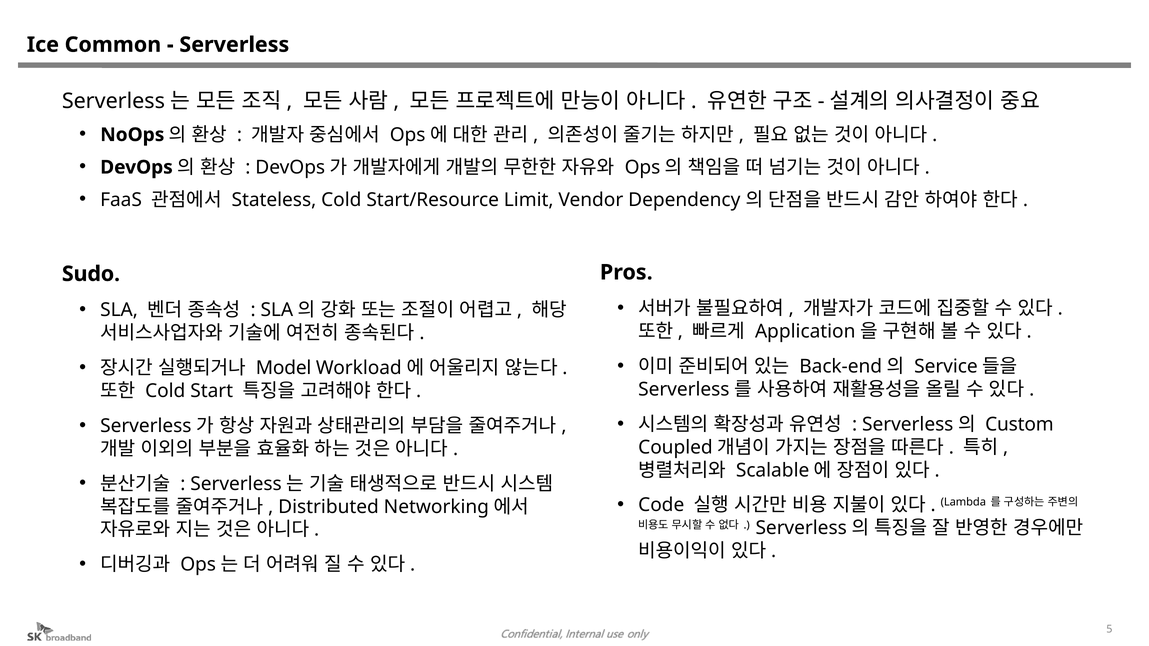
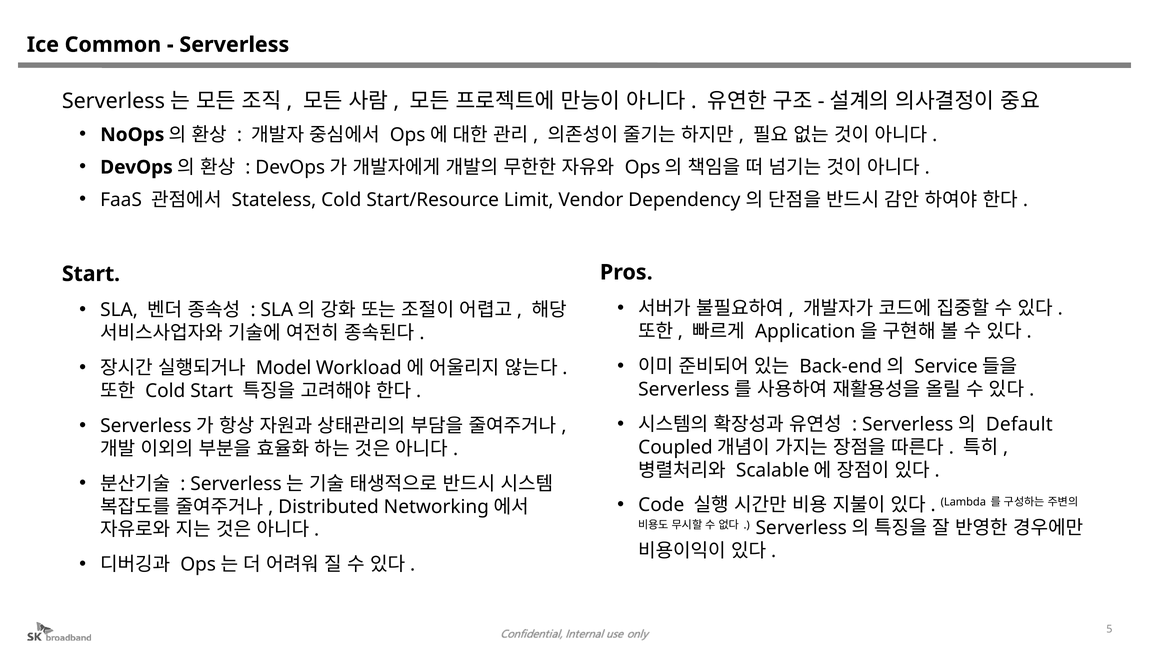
Sudo: Sudo -> Start (91, 274)
Custom: Custom -> Default (1019, 425)
